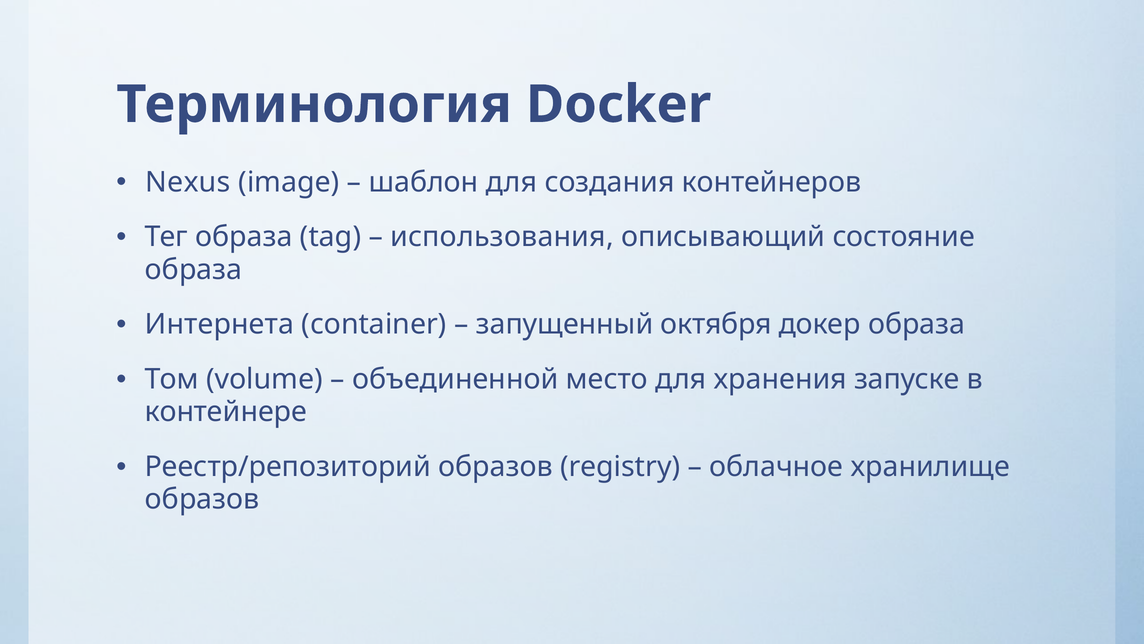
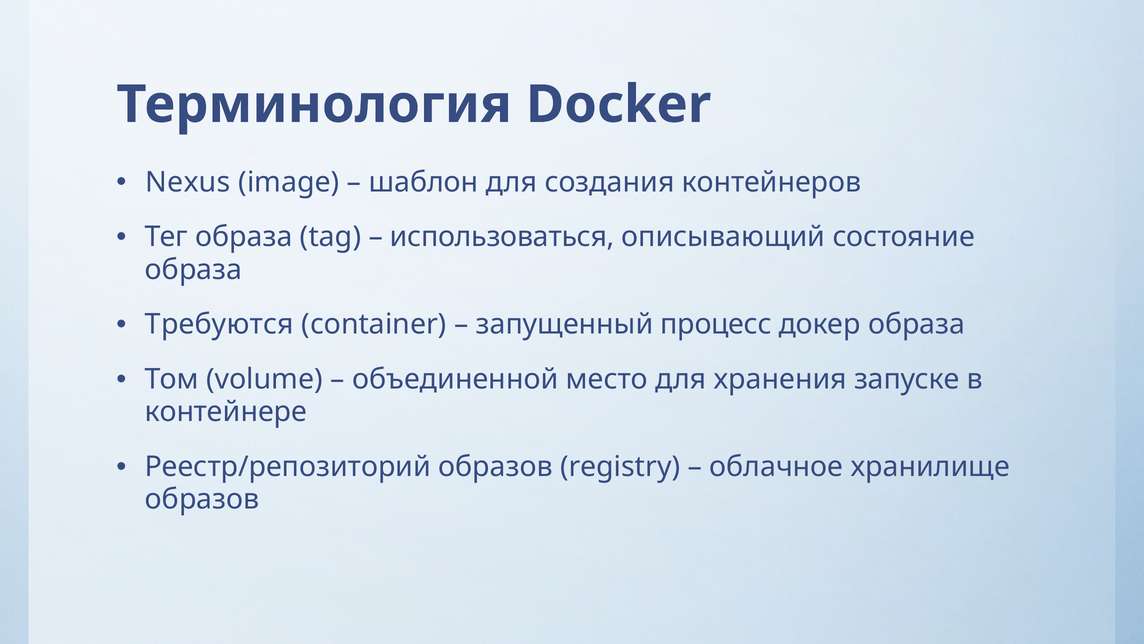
использования: использования -> использоваться (502, 237)
Интернета: Интернета -> Требуются (219, 324)
октября: октября -> процесс (716, 324)
